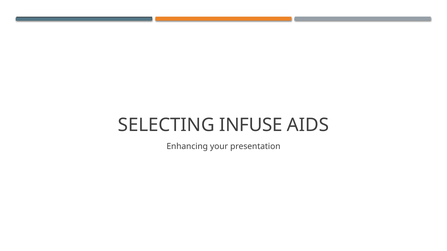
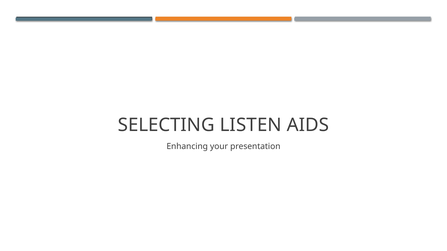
INFUSE: INFUSE -> LISTEN (251, 125)
